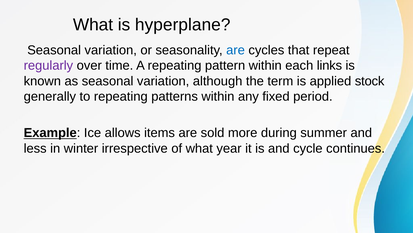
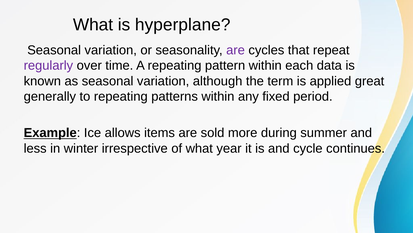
are colour: blue -> purple (236, 50)
links: links -> data (329, 65)
stock: stock -> great (370, 81)
